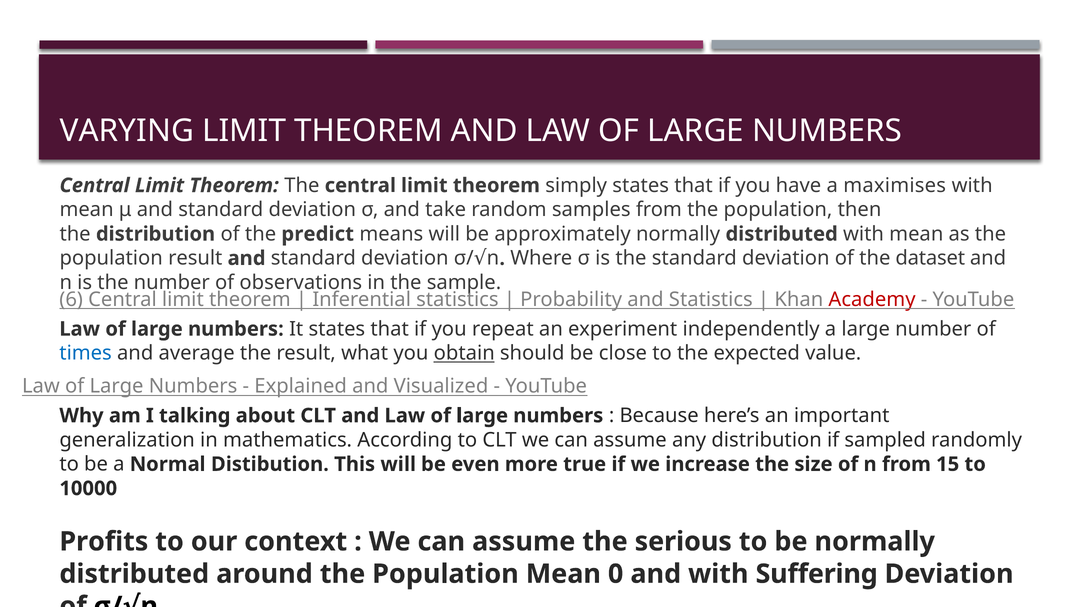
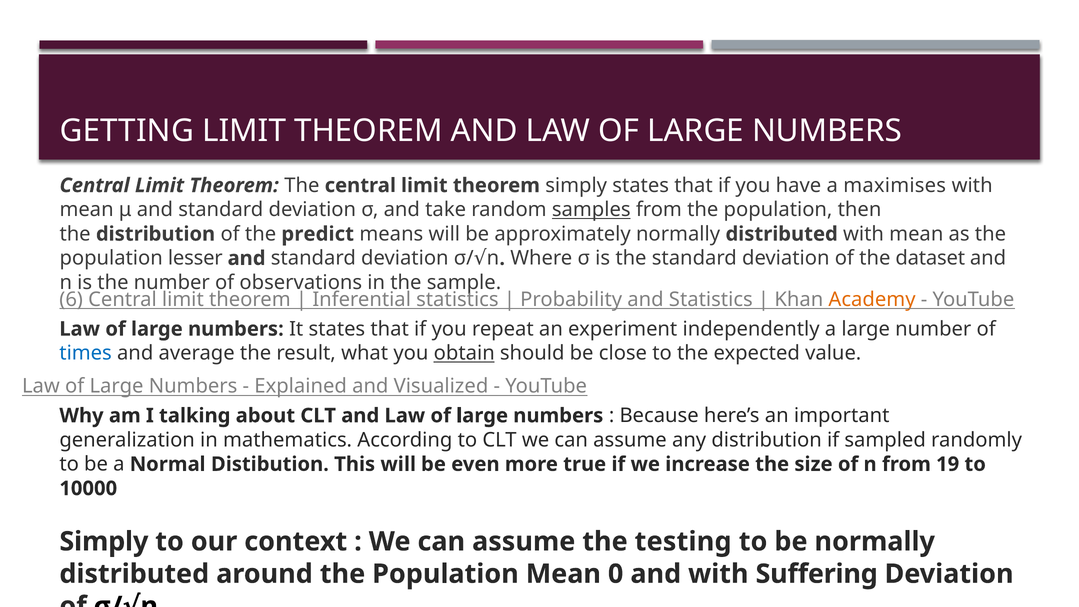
VARYING: VARYING -> GETTING (127, 131)
samples underline: none -> present (591, 210)
population result: result -> lesser (195, 258)
Academy colour: red -> orange (872, 300)
15: 15 -> 19 (948, 464)
Profits: Profits -> Simply (104, 542)
serious: serious -> testing (683, 542)
